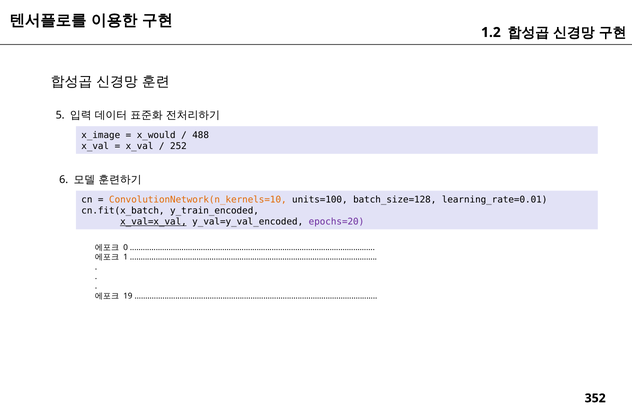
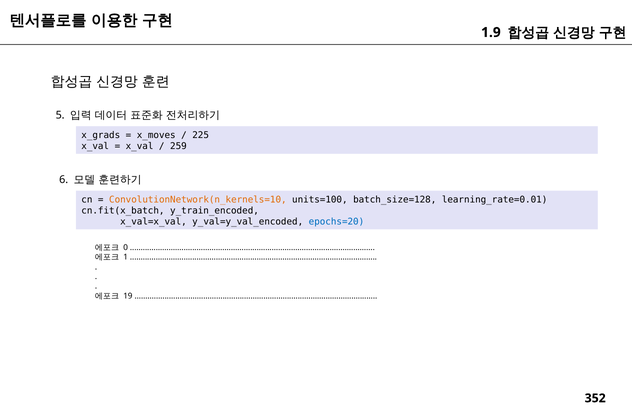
1.2: 1.2 -> 1.9 (491, 32)
x_image: x_image -> x_grads (101, 135)
x_would: x_would -> x_moves (156, 135)
488: 488 -> 225 (201, 135)
252: 252 -> 259 (178, 146)
x_val=x_val underline: present -> none (153, 222)
epochs=20 colour: purple -> blue (336, 222)
